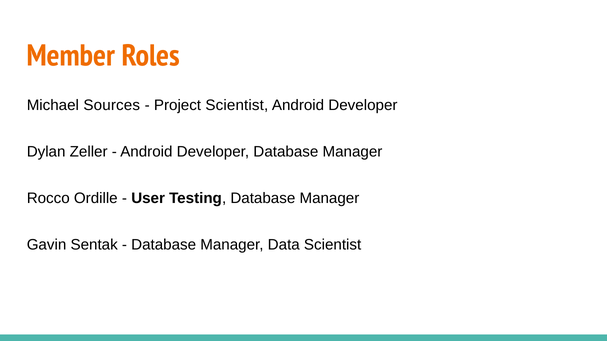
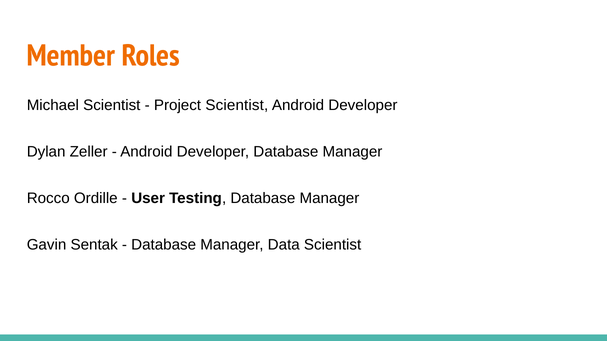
Michael Sources: Sources -> Scientist (112, 105)
